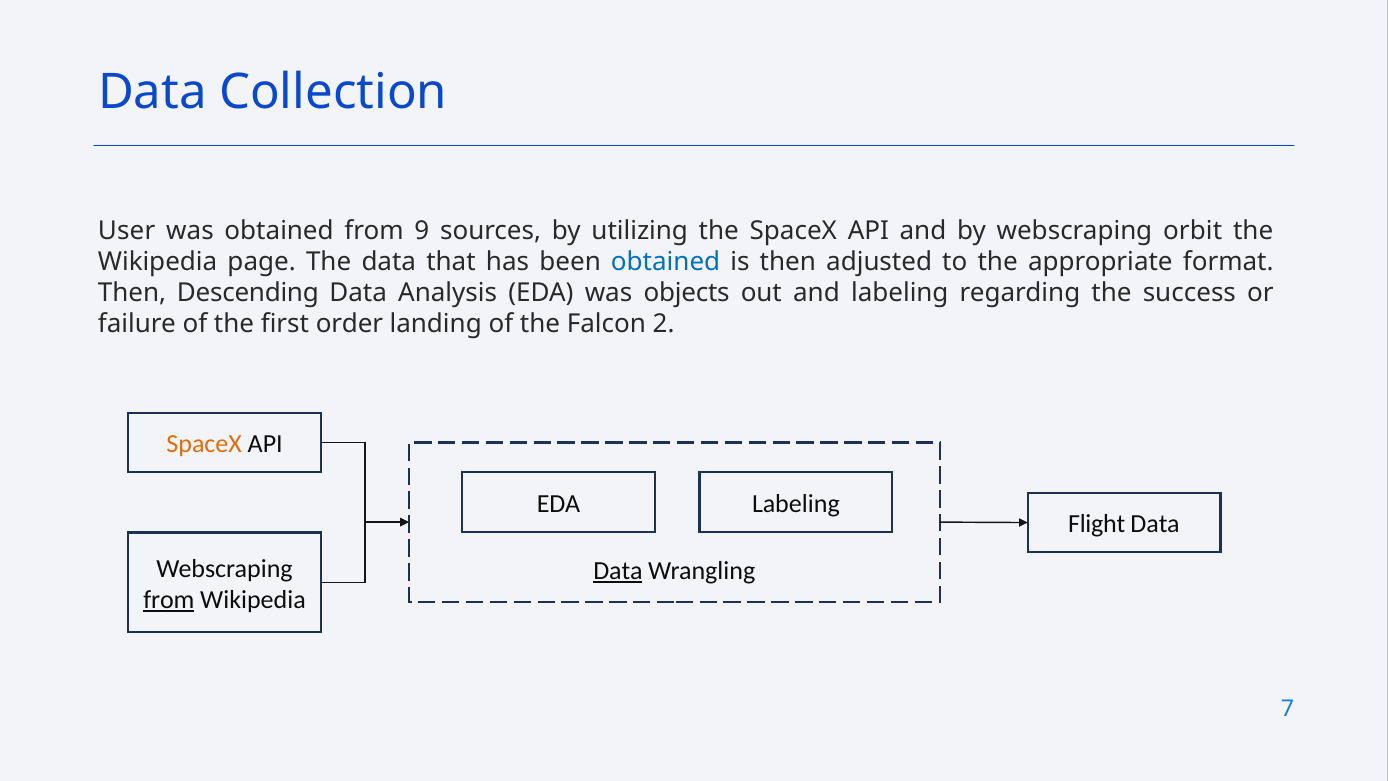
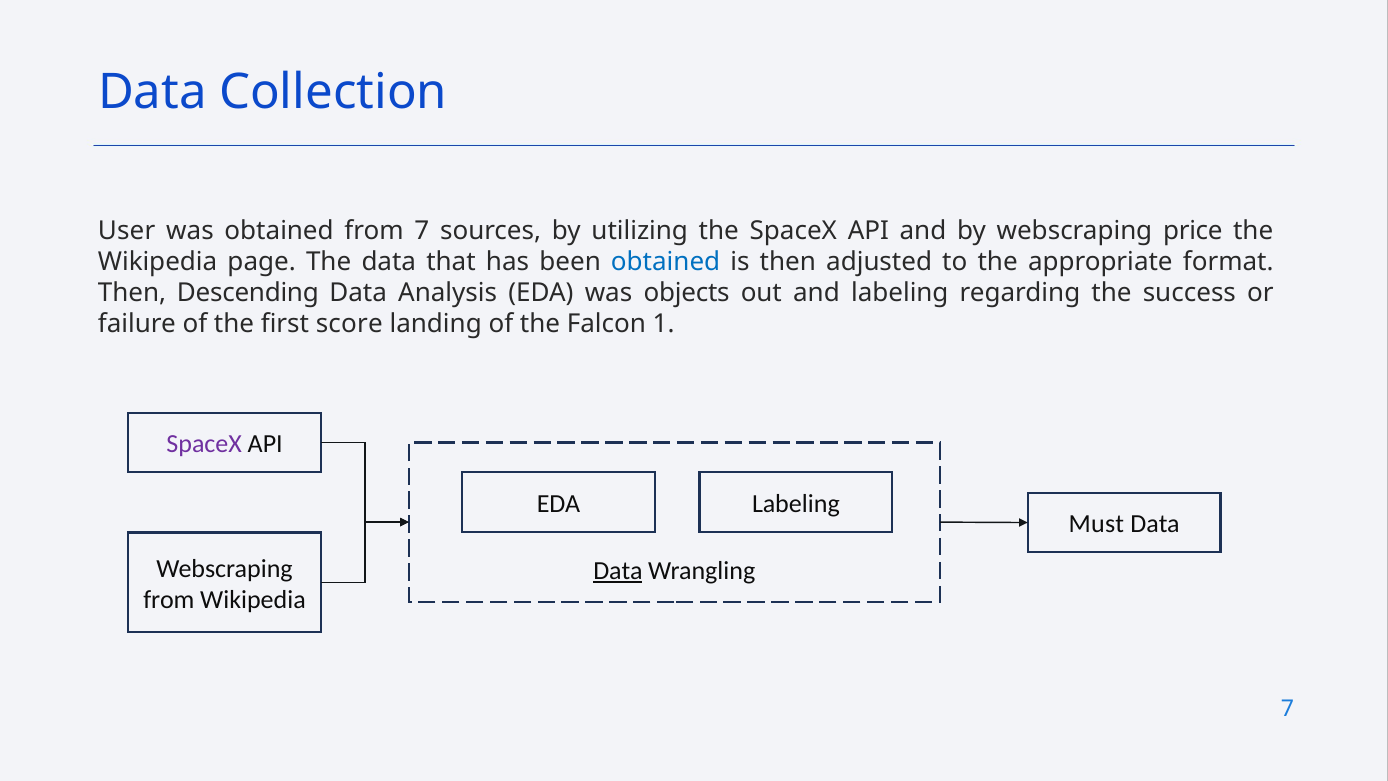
from 9: 9 -> 7 (422, 230)
orbit: orbit -> price (1193, 230)
order: order -> score (349, 324)
2: 2 -> 1 (664, 324)
SpaceX colour: orange -> purple (204, 444)
Flight: Flight -> Must (1096, 524)
from underline: present -> none (169, 599)
